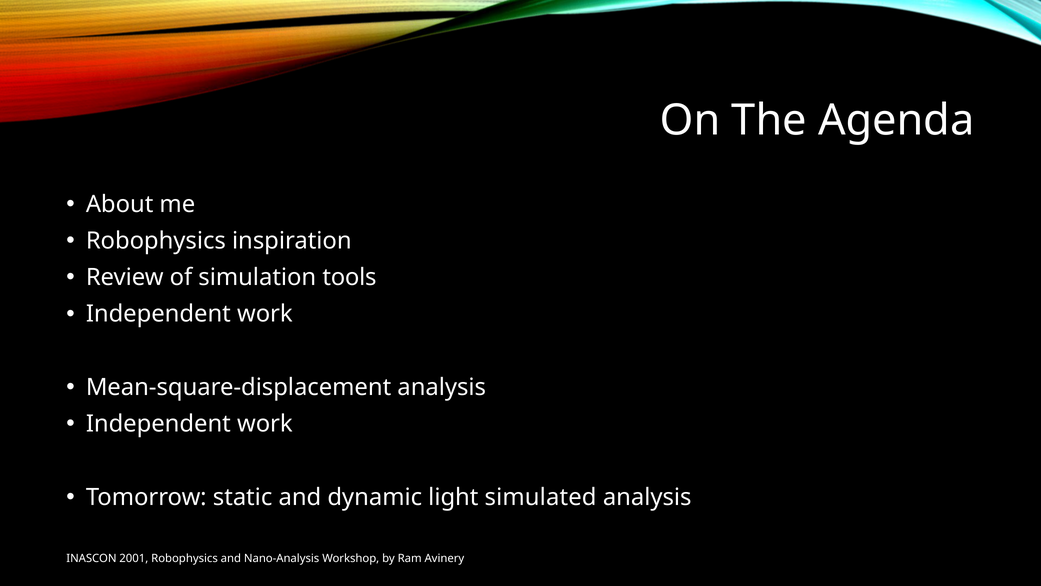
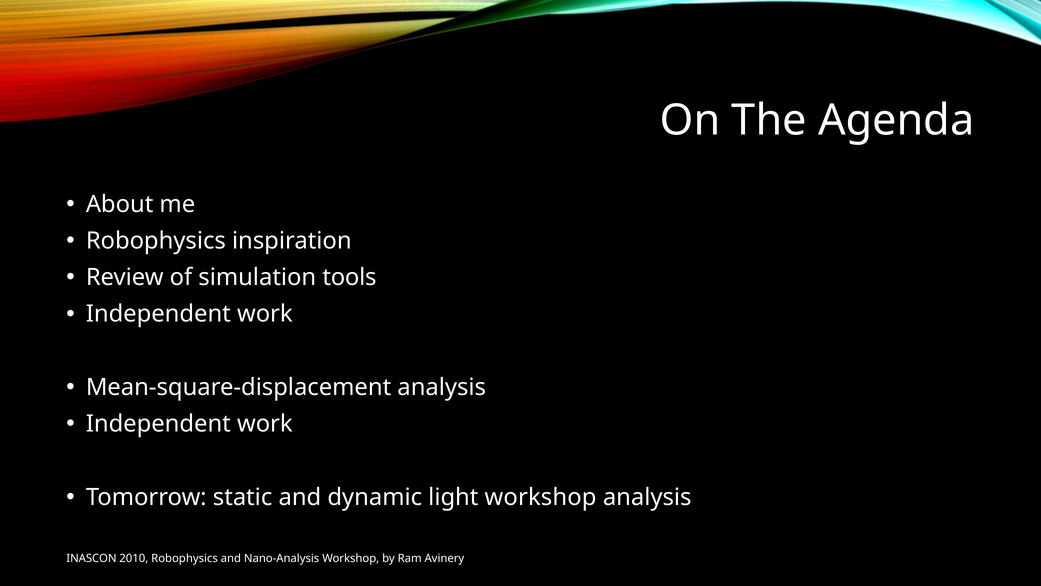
light simulated: simulated -> workshop (541, 497)
2001: 2001 -> 2010 (134, 558)
